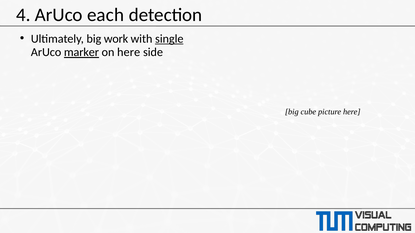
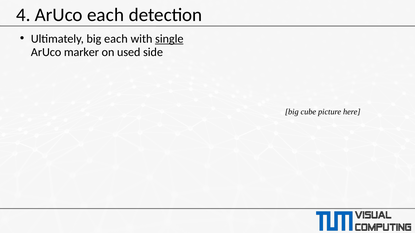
big work: work -> each (116, 39)
marker underline: present -> none (81, 52)
on here: here -> used (129, 52)
